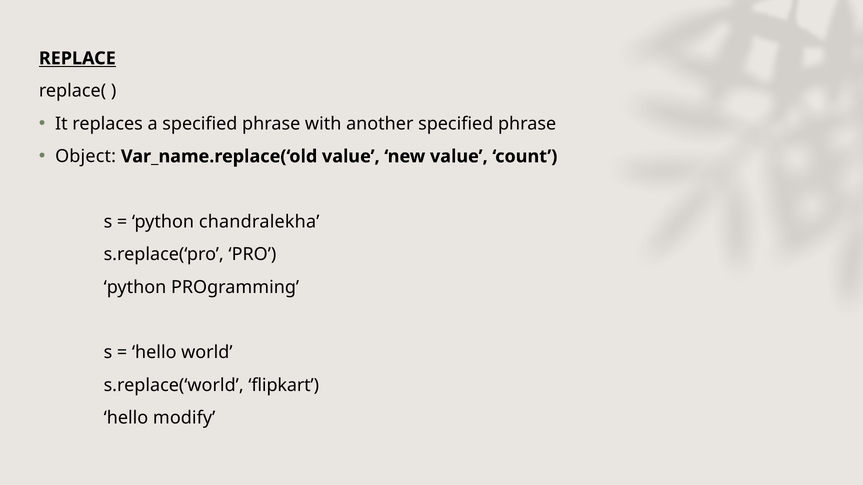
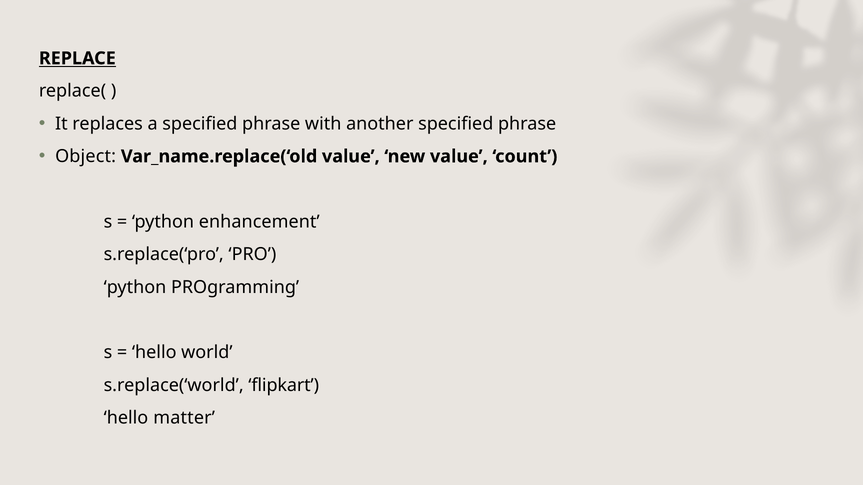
chandralekha: chandralekha -> enhancement (259, 222)
modify: modify -> matter (184, 418)
